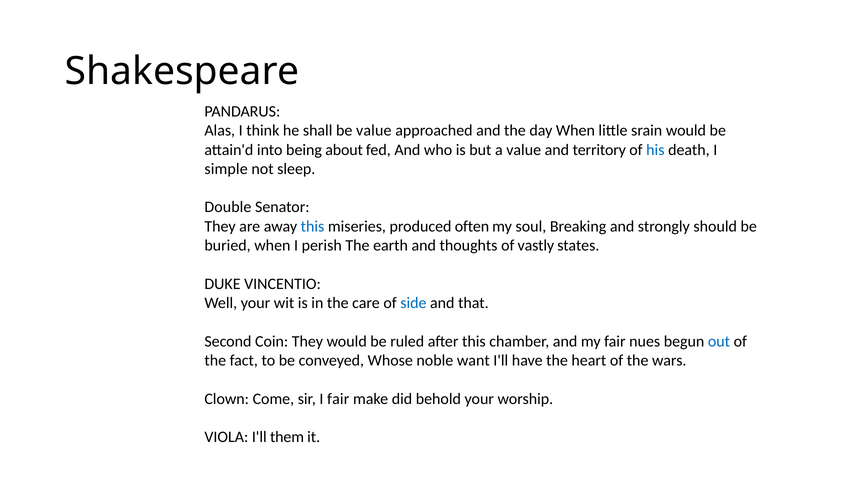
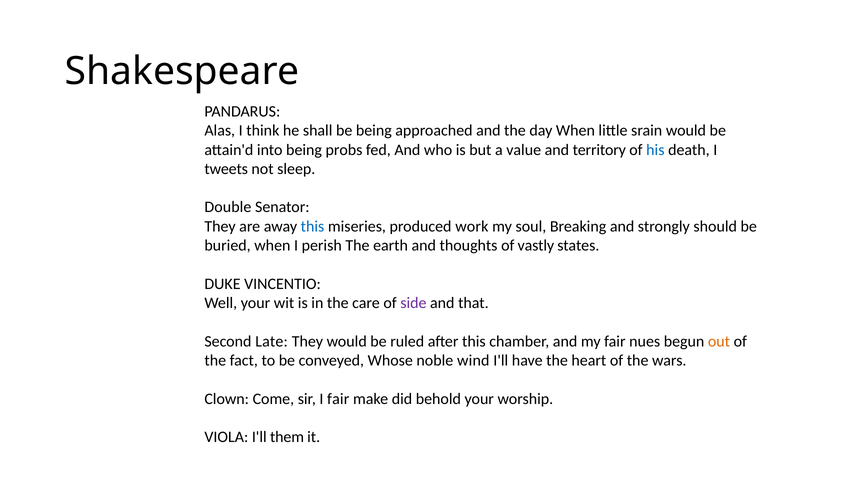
be value: value -> being (374, 131)
about: about -> probs (344, 150)
simple: simple -> tweets (226, 169)
often: often -> work (472, 227)
side colour: blue -> purple (413, 303)
Coin: Coin -> Late (272, 342)
out colour: blue -> orange (719, 342)
want: want -> wind (473, 361)
